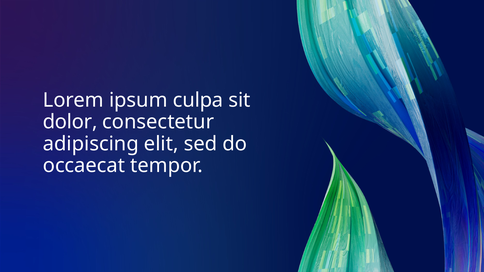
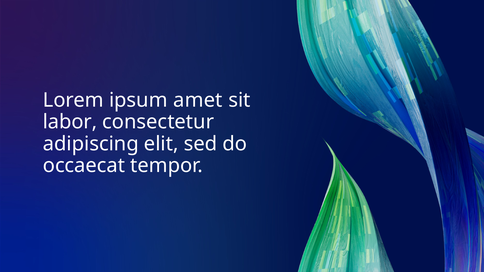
culpa: culpa -> amet (198, 100)
dolor: dolor -> labor (70, 122)
